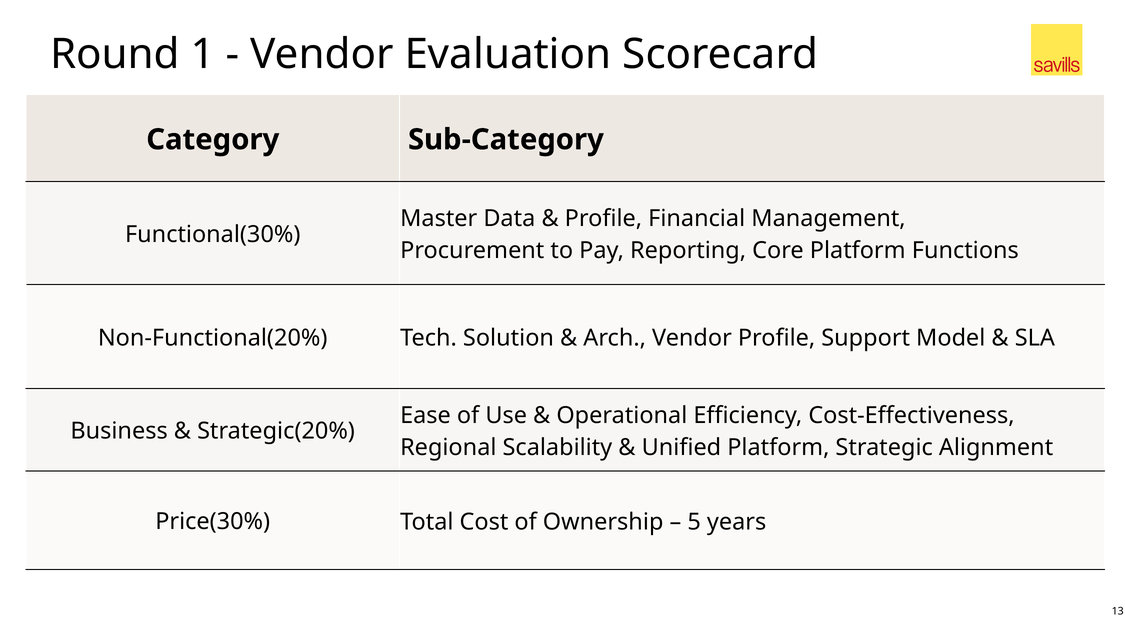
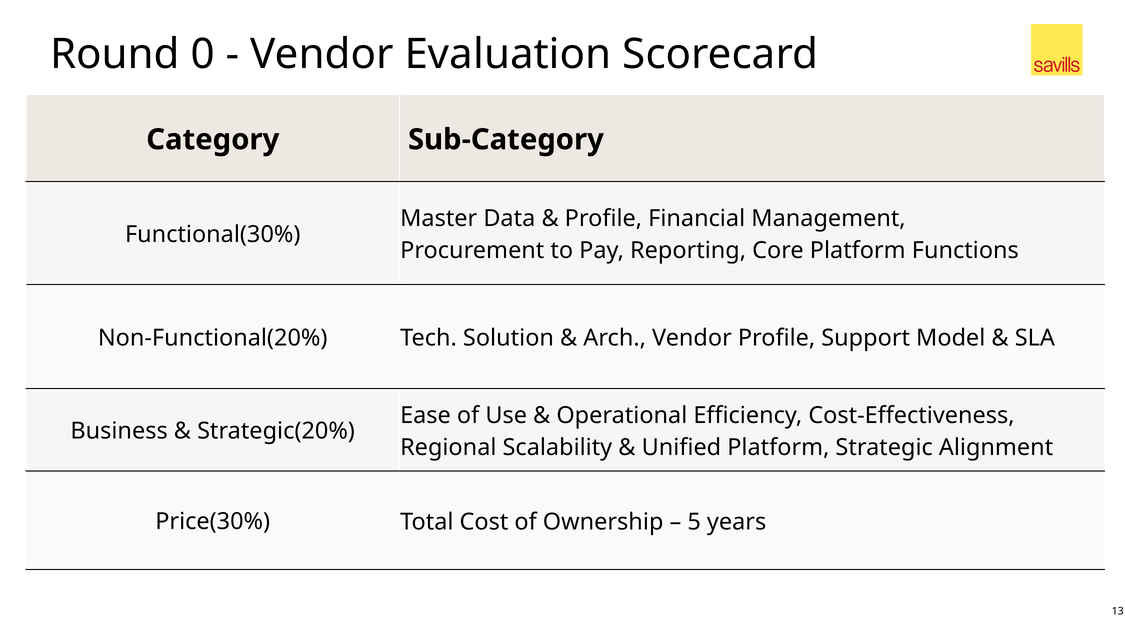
1: 1 -> 0 (203, 55)
